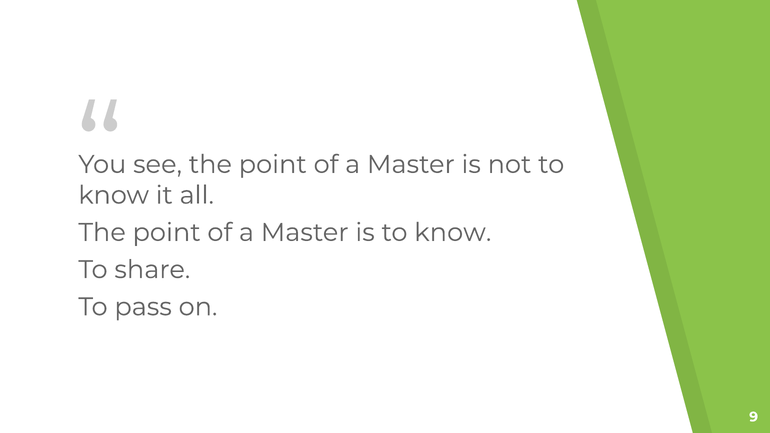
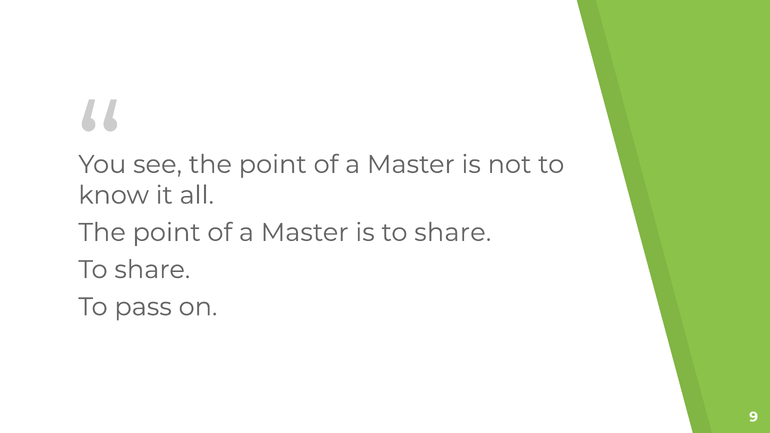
is to know: know -> share (453, 233)
